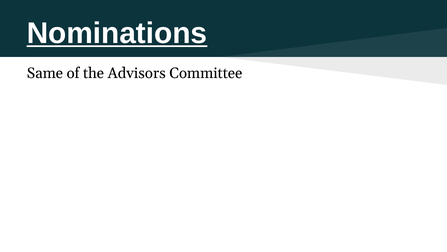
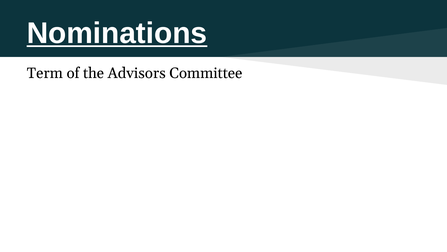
Same: Same -> Term (45, 73)
